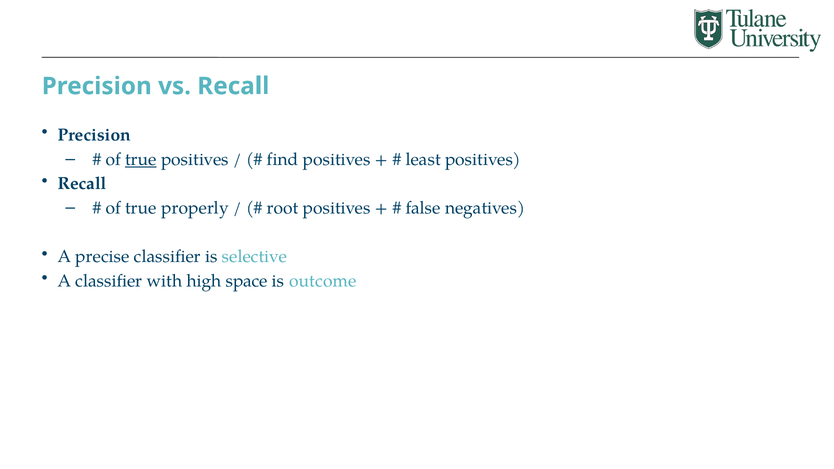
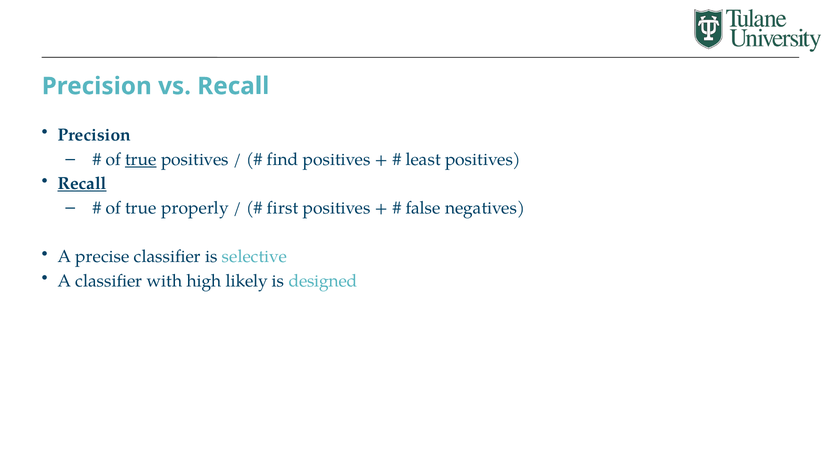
Recall underline: none -> present (82, 184)
root: root -> first (283, 208)
space: space -> likely (247, 281)
outcome: outcome -> designed (323, 281)
